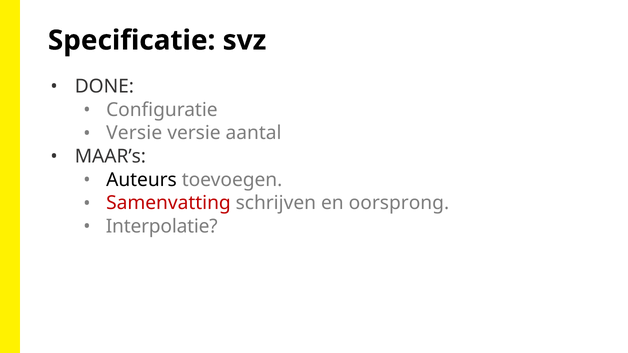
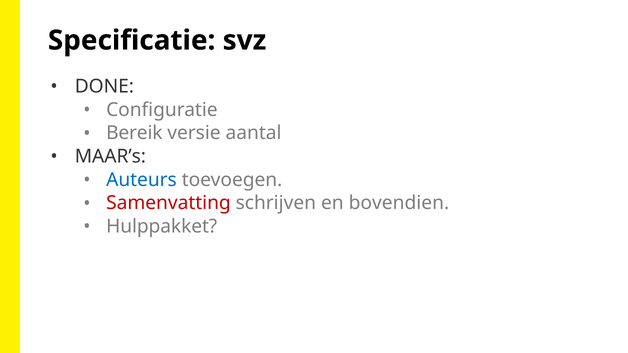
Versie: Versie -> Bereik (134, 133)
Auteurs colour: black -> blue (141, 180)
oorsprong: oorsprong -> bovendien (399, 203)
Interpolatie: Interpolatie -> Hulppakket (162, 227)
